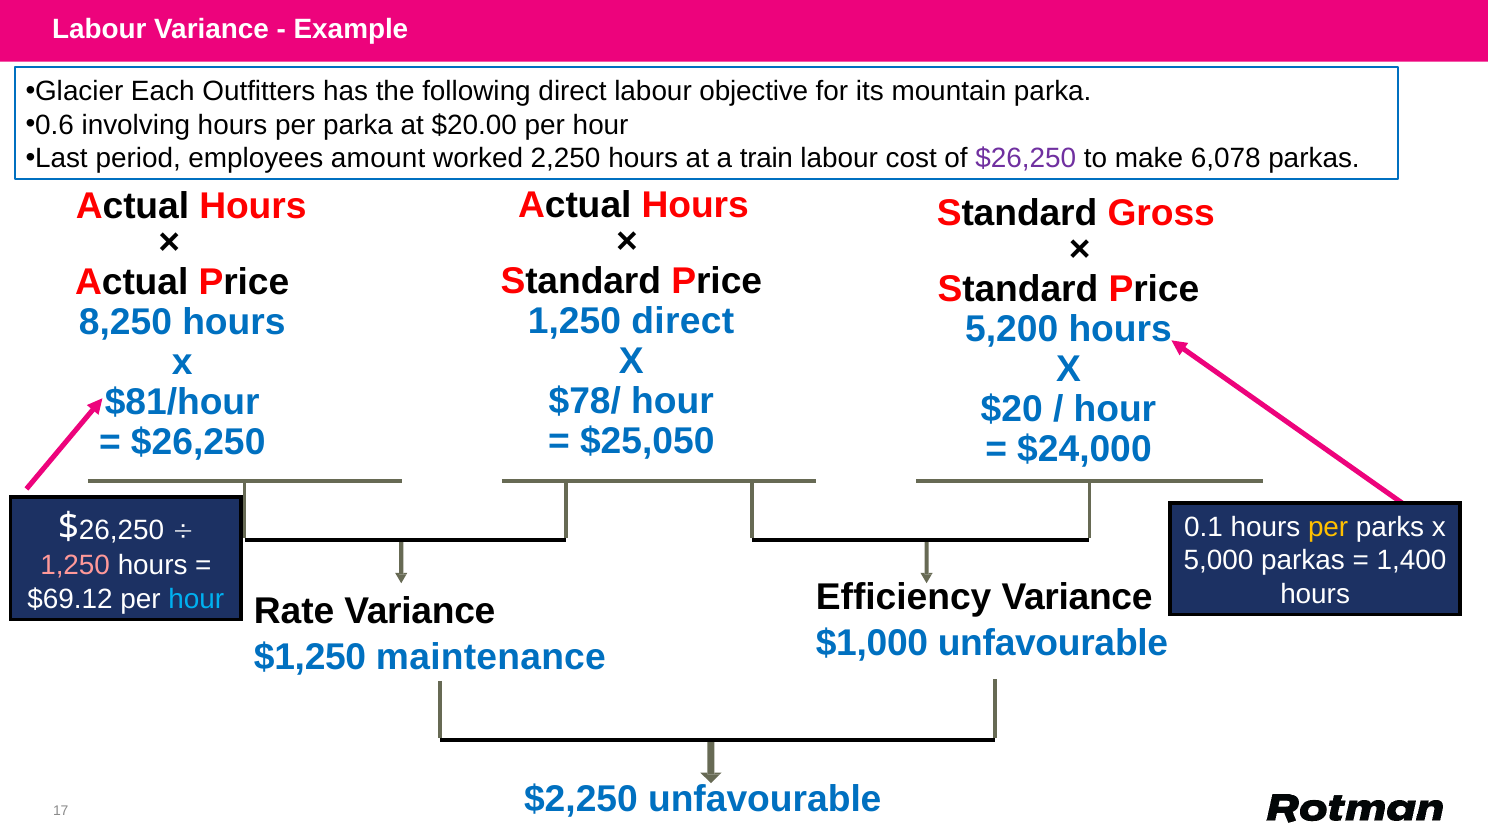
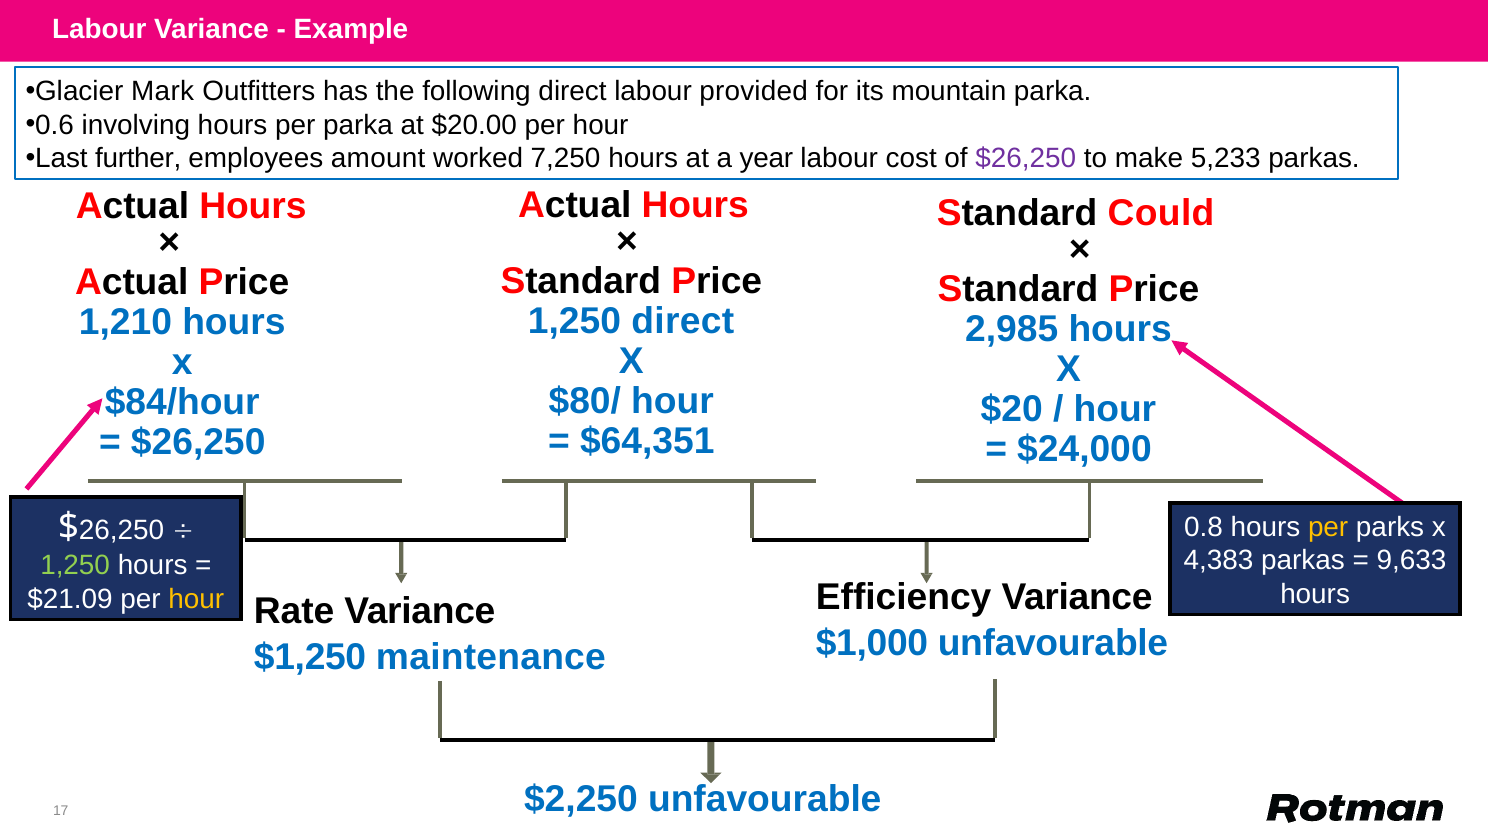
Each: Each -> Mark (163, 92)
objective: objective -> provided (754, 92)
period: period -> further (138, 159)
2,250: 2,250 -> 7,250 (566, 159)
train: train -> year (766, 159)
6,078: 6,078 -> 5,233 (1226, 159)
Gross: Gross -> Could (1161, 213)
8,250: 8,250 -> 1,210 (125, 322)
5,200: 5,200 -> 2,985 (1012, 329)
$78/: $78/ -> $80/ (585, 402)
$81/hour: $81/hour -> $84/hour (182, 402)
$25,050: $25,050 -> $64,351 (647, 442)
0.1: 0.1 -> 0.8 (1204, 527)
5,000: 5,000 -> 4,383 (1219, 561)
1,400: 1,400 -> 9,633 (1411, 561)
1,250 colour: pink -> light green (75, 566)
$69.12: $69.12 -> $21.09 (70, 599)
hour colour: light blue -> yellow (196, 599)
